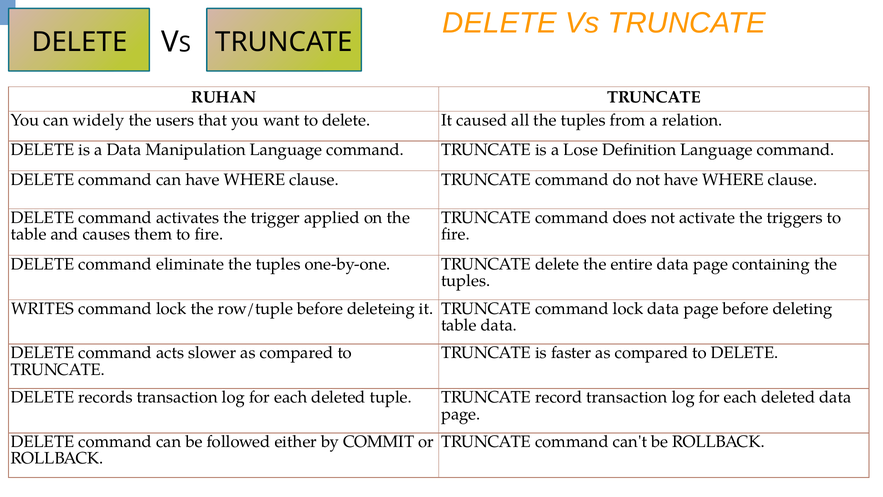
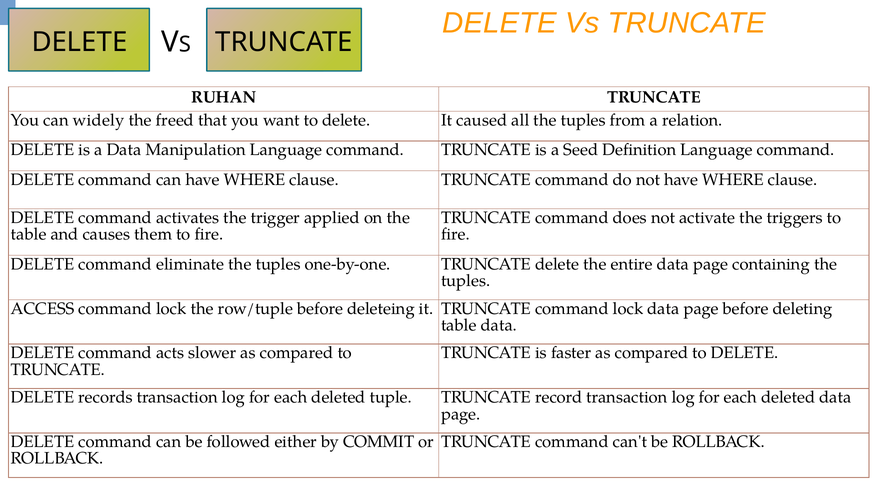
users: users -> freed (175, 120)
Lose: Lose -> Seed (581, 150)
WRITES: WRITES -> ACCESS (43, 308)
